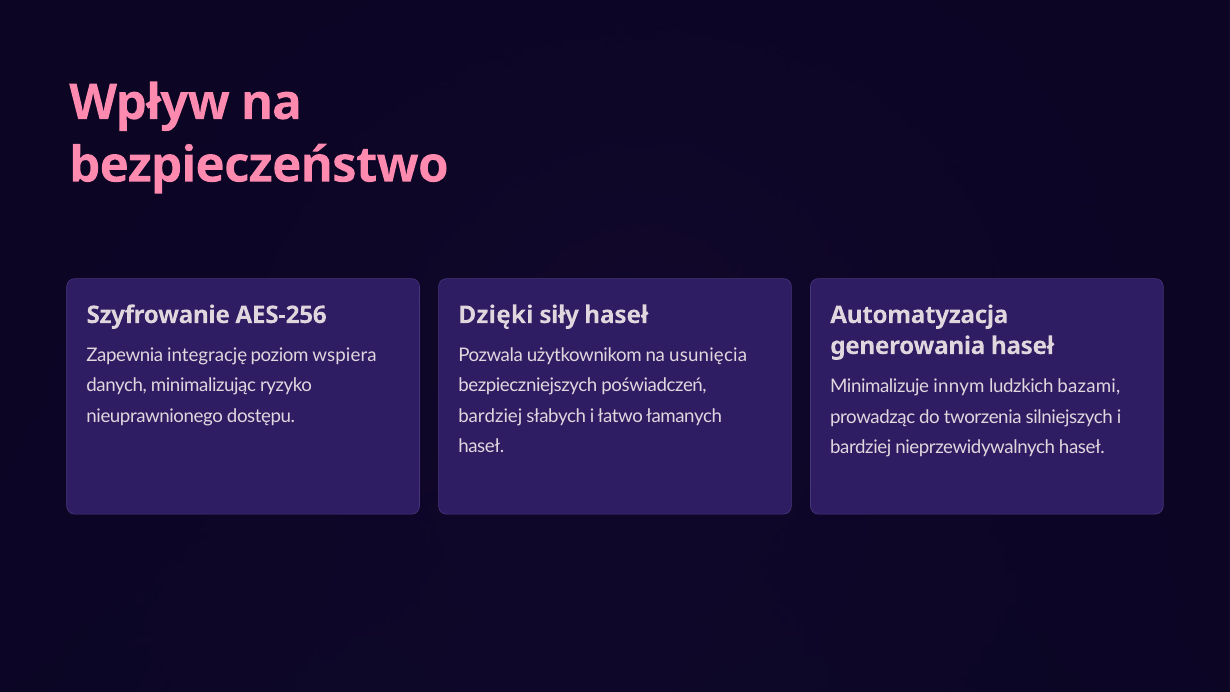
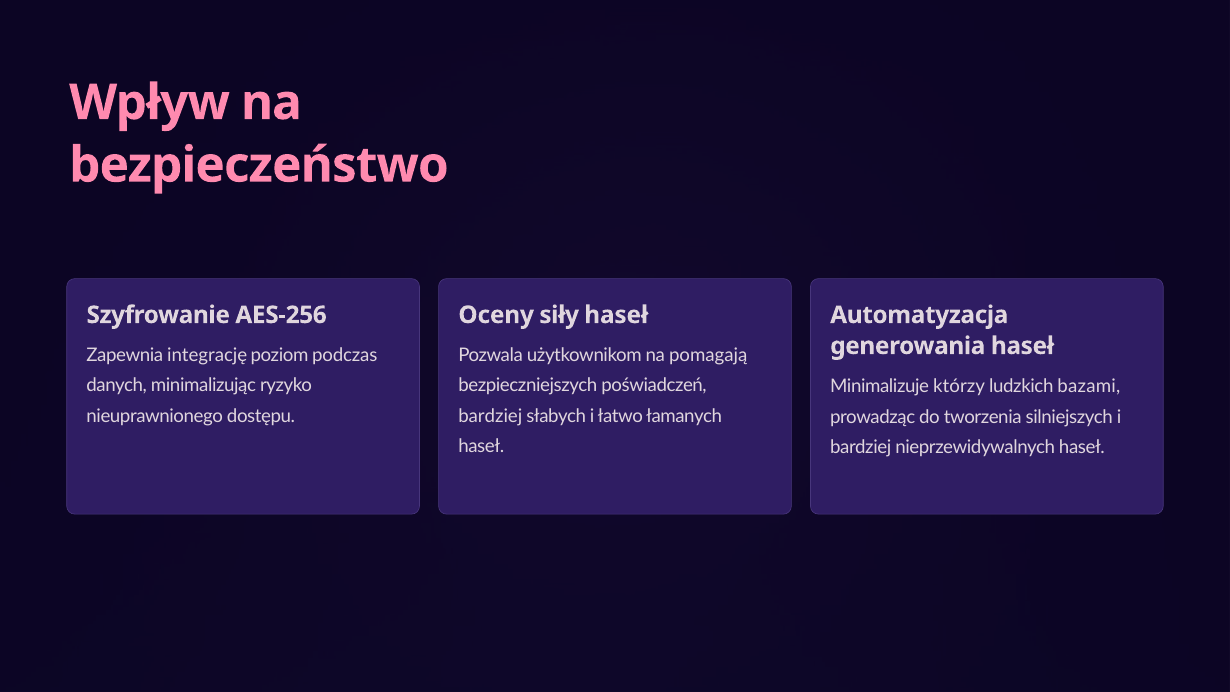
Dzięki: Dzięki -> Oceny (496, 315)
wspiera: wspiera -> podczas (345, 355)
usunięcia: usunięcia -> pomagają (708, 355)
innym: innym -> którzy (959, 386)
